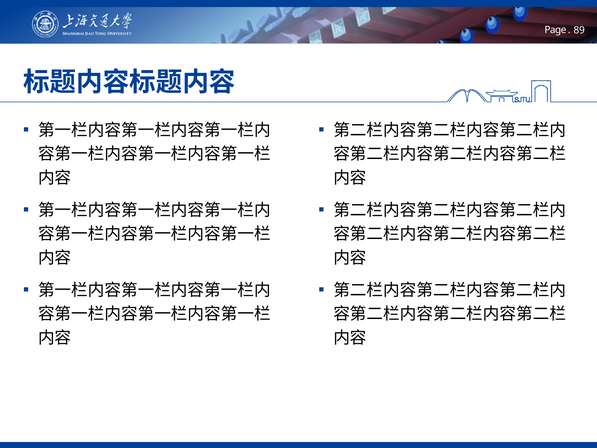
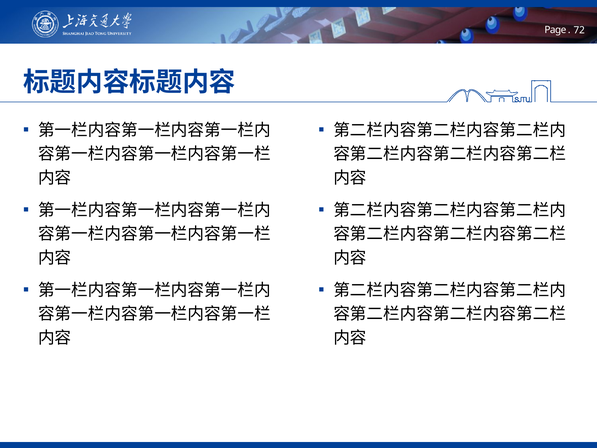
89: 89 -> 72 (579, 30)
